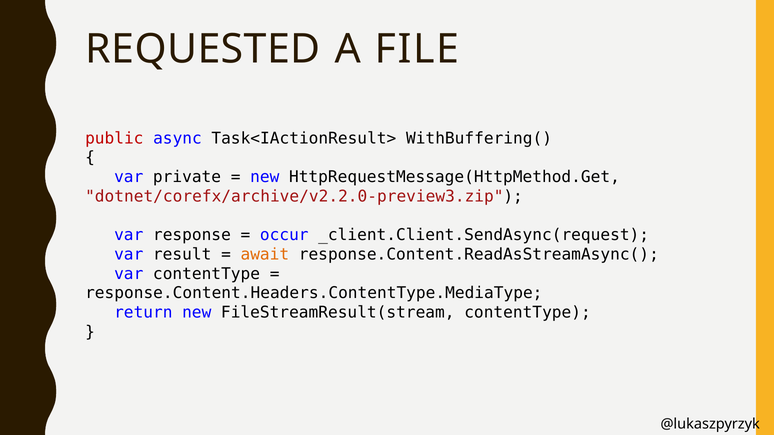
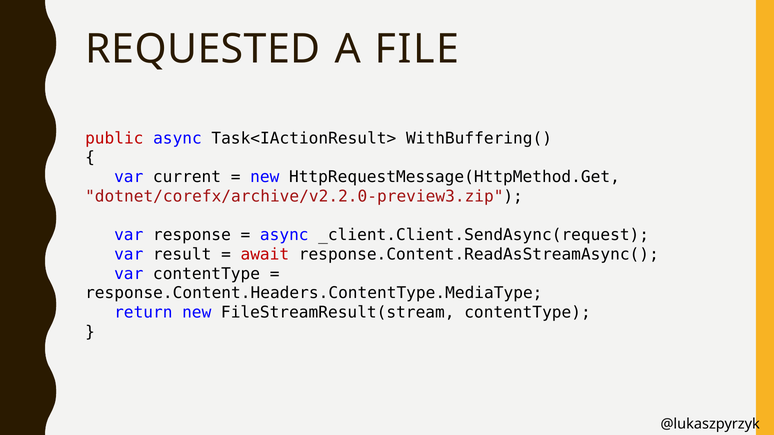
private: private -> current (187, 177)
occur: occur -> async (284, 235)
await colour: orange -> red (265, 255)
